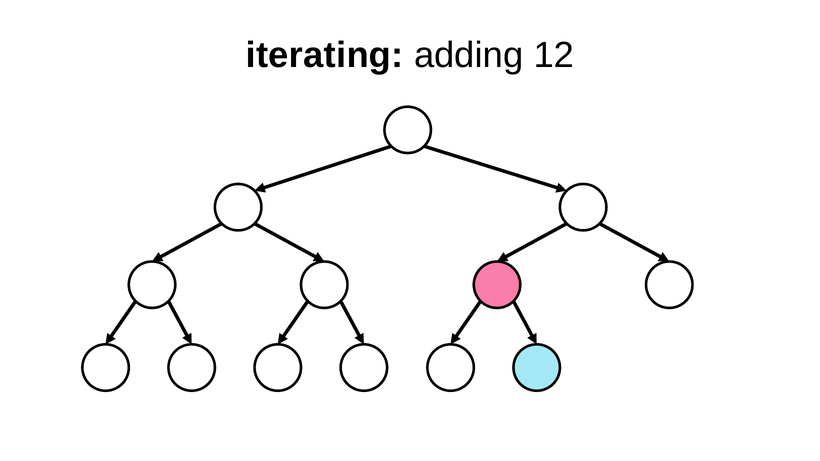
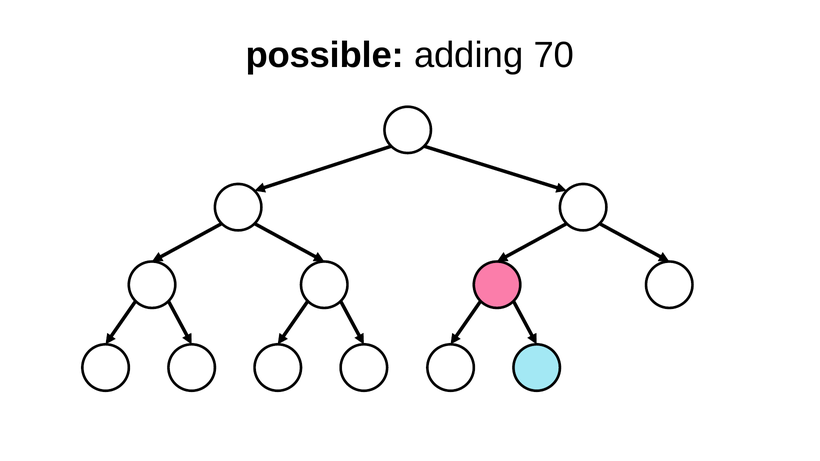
iterating: iterating -> possible (325, 55)
12: 12 -> 70 (554, 55)
